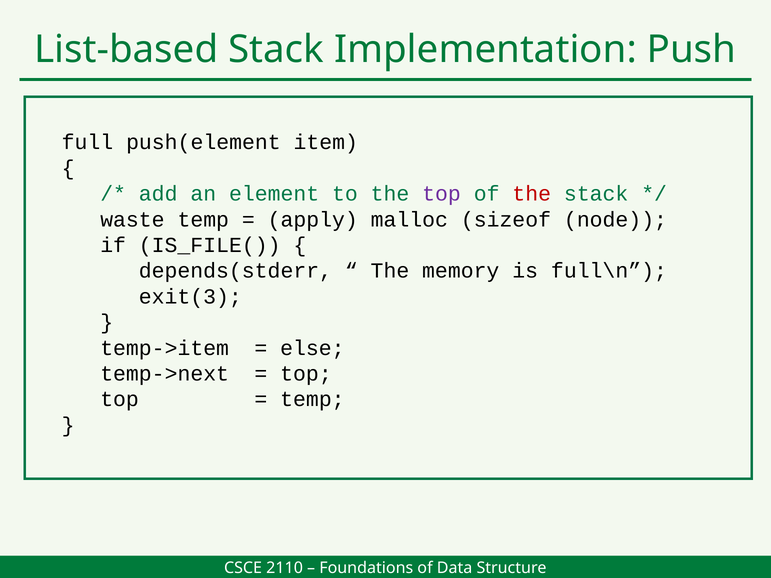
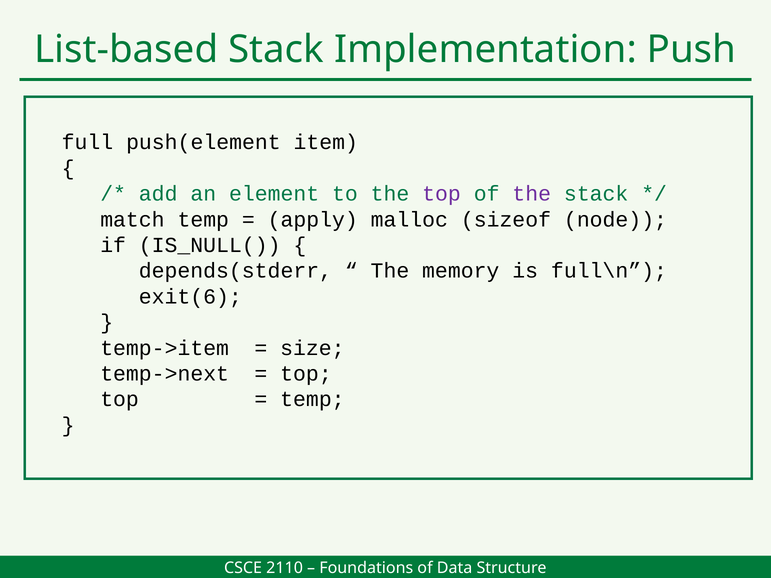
the colour: red -> purple (532, 194)
waste: waste -> match (132, 220)
IS_FILE(: IS_FILE( -> IS_NULL( (210, 245)
exit(3: exit(3 -> exit(6 (190, 297)
else: else -> size (312, 348)
